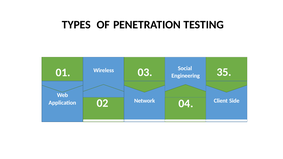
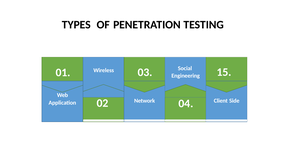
35: 35 -> 15 (224, 72)
